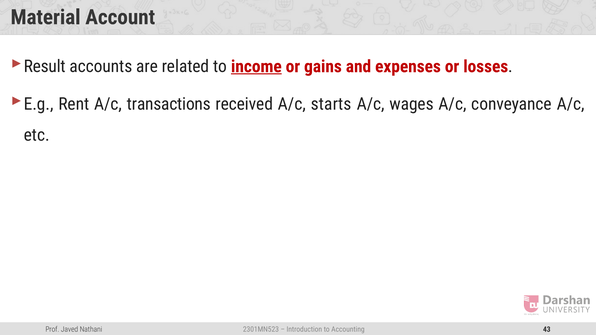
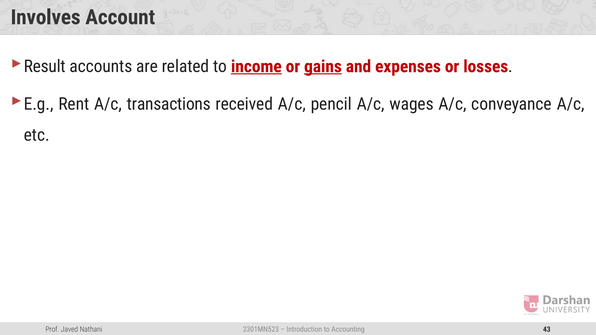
Material: Material -> Involves (46, 17)
gains underline: none -> present (323, 67)
starts: starts -> pencil (331, 104)
